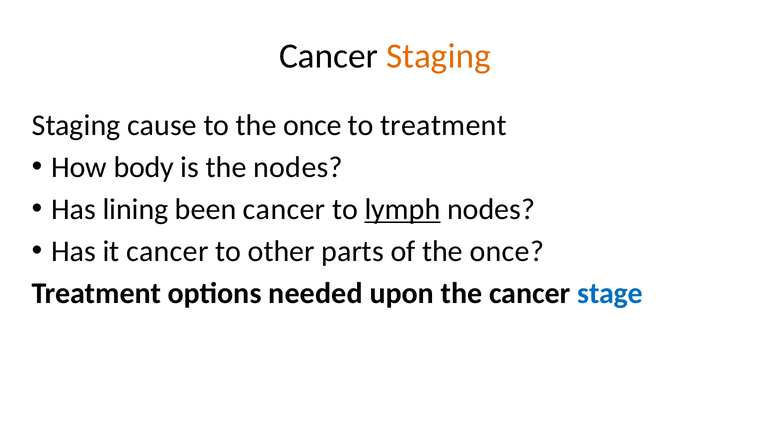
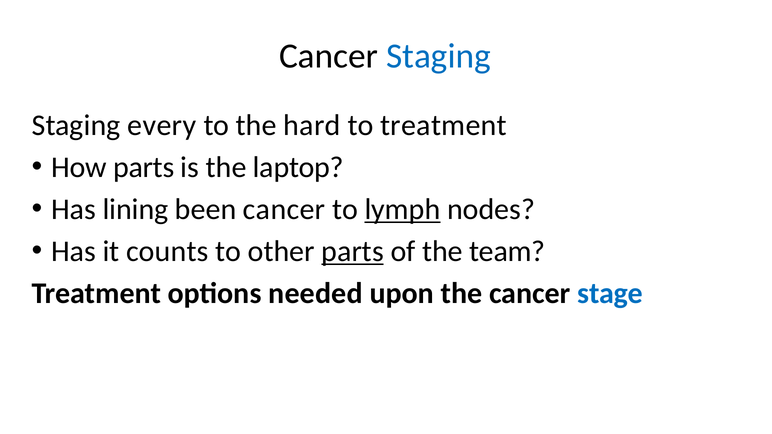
Staging colour: orange -> blue (438, 56)
cause: cause -> every (162, 125)
to the once: once -> hard (312, 125)
How body: body -> parts (144, 167)
the nodes: nodes -> laptop (298, 167)
it cancer: cancer -> counts (167, 252)
parts underline: none -> present (353, 252)
of the once: once -> team (507, 252)
